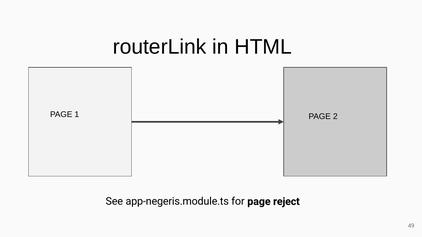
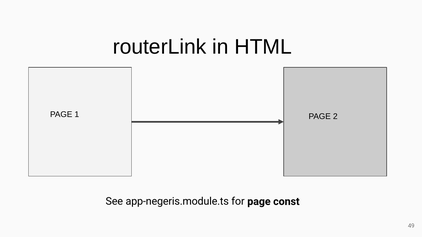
reject: reject -> const (286, 202)
